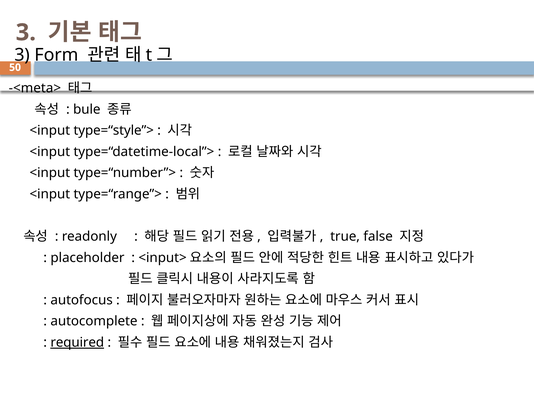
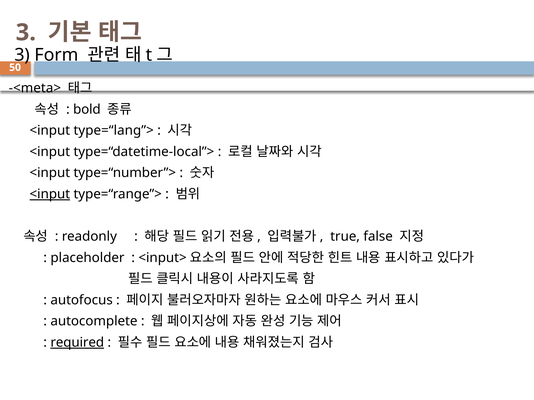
bule: bule -> bold (87, 109)
type=“style”>: type=“style”> -> type=“lang”> (114, 131)
<input underline: none -> present (50, 194)
